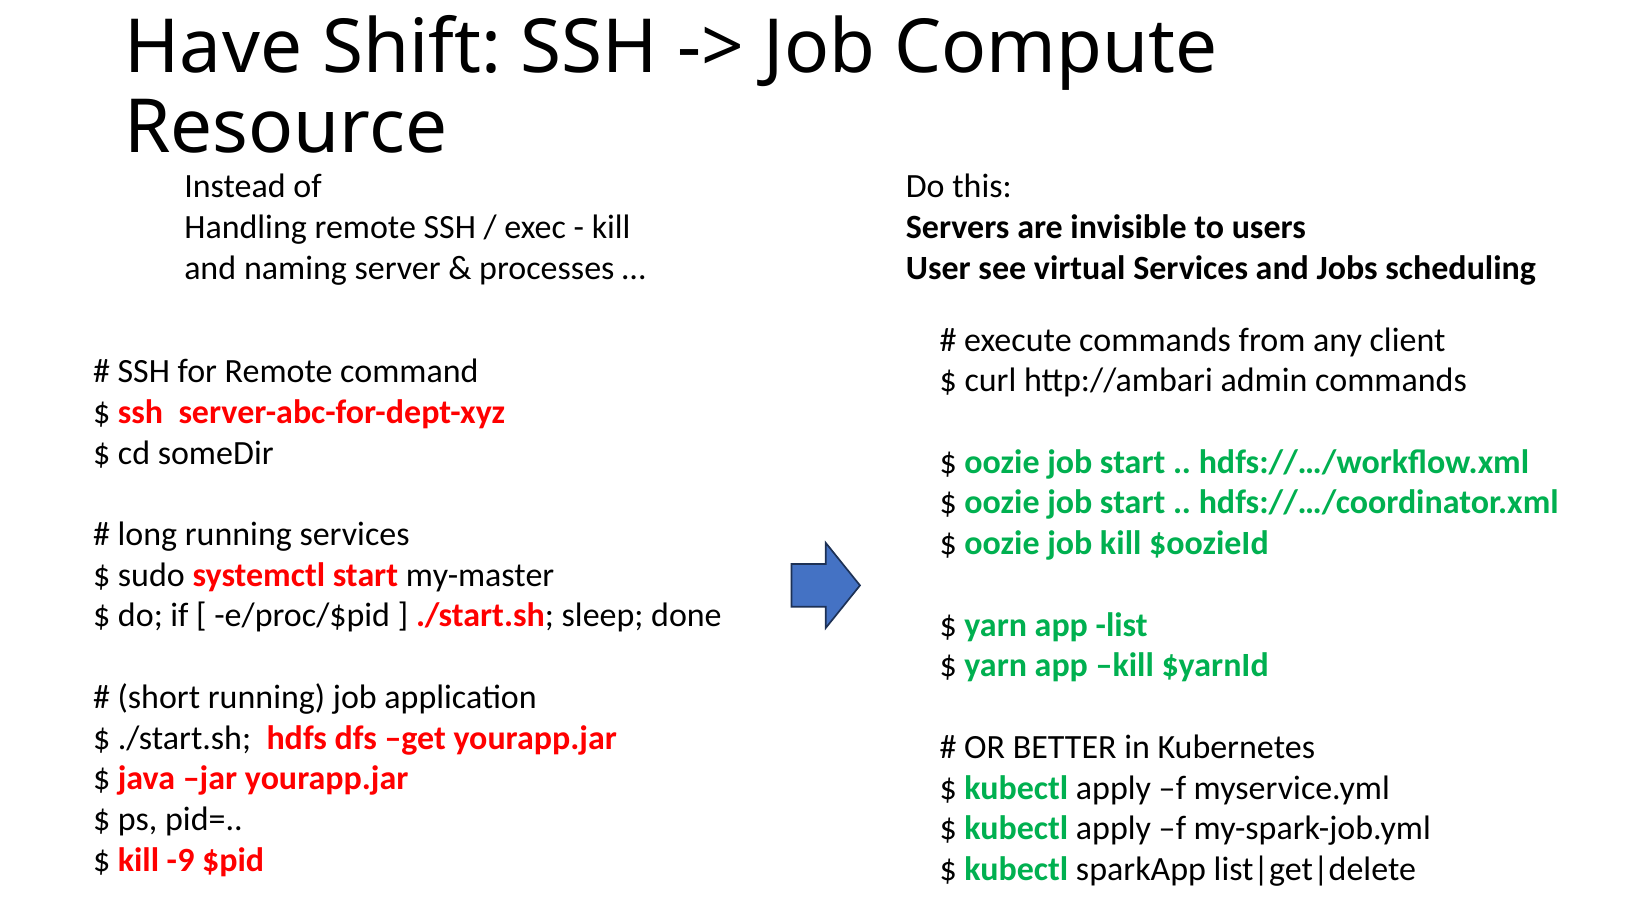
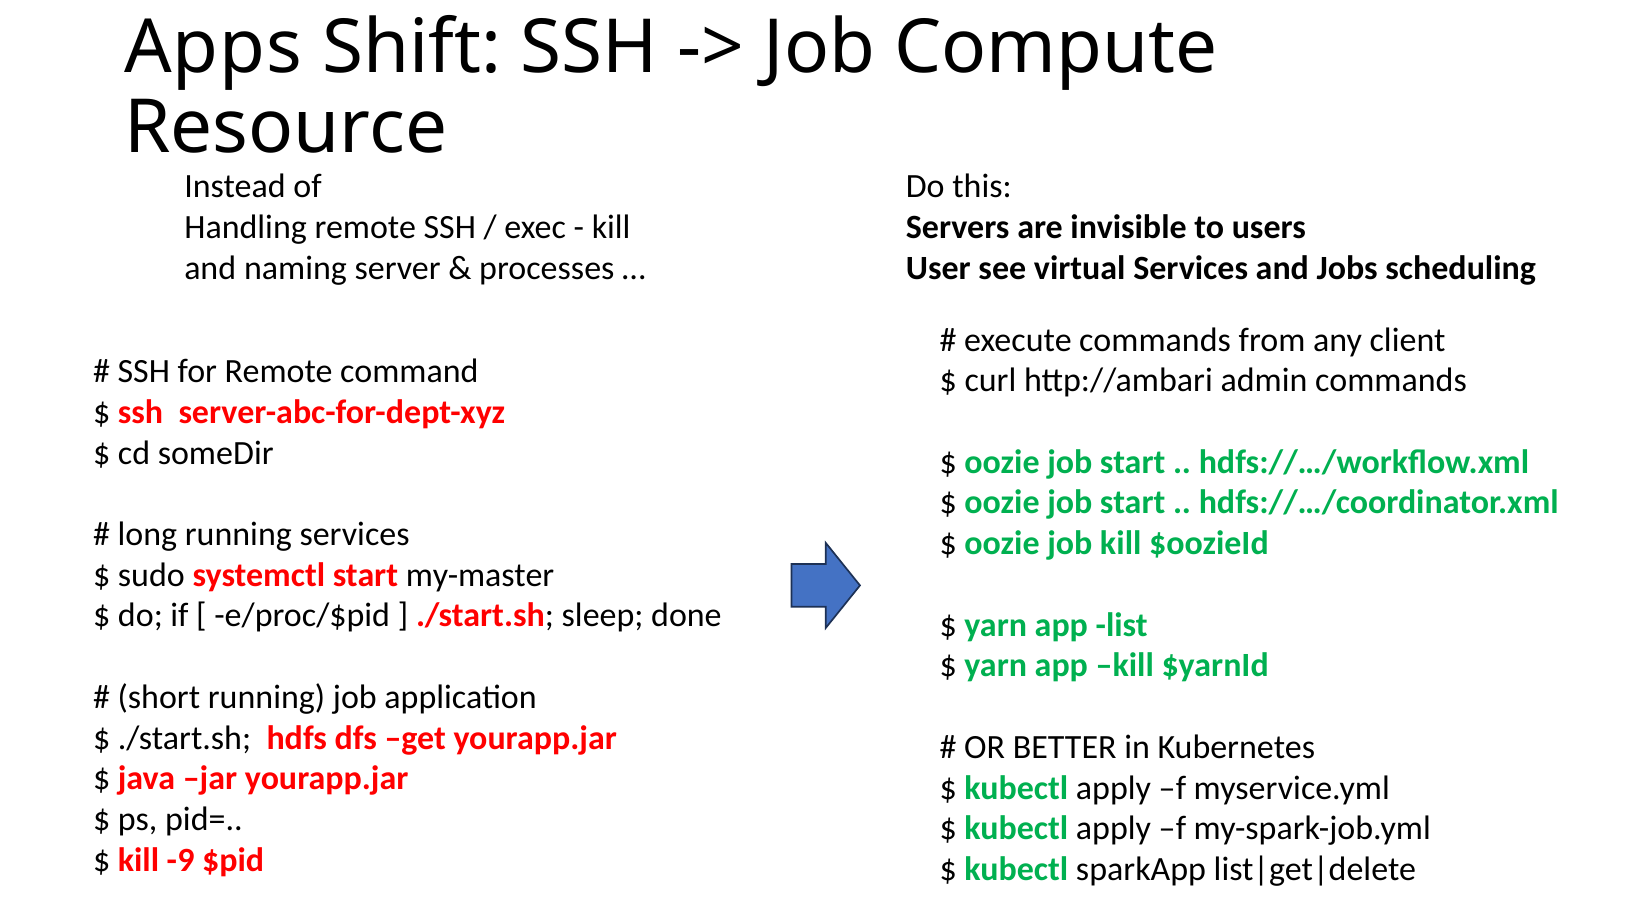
Have: Have -> Apps (213, 48)
